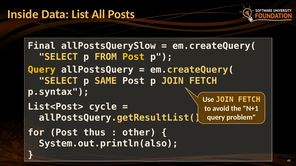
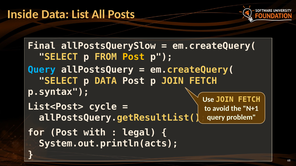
Query colour: yellow -> light blue (42, 70)
p SAME: SAME -> DATA (106, 81)
thus: thus -> with (95, 133)
other: other -> legal (139, 133)
System.out.println(also: System.out.println(also -> System.out.println(acts (108, 144)
